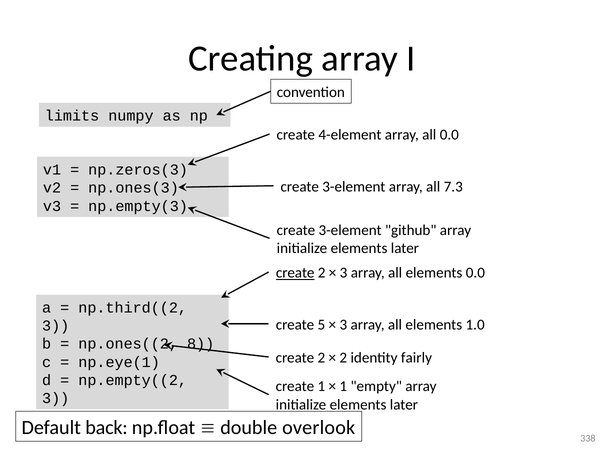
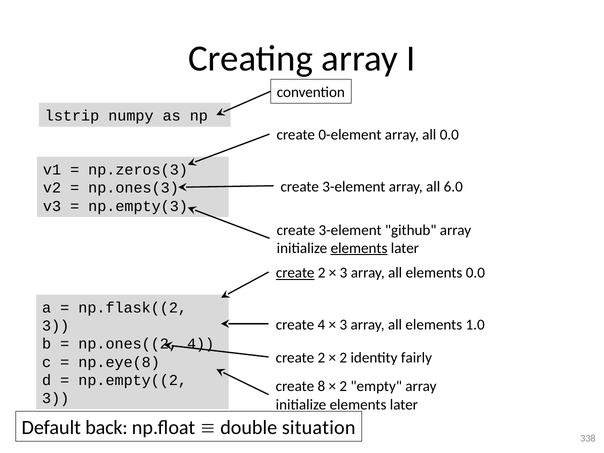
limits: limits -> lstrip (72, 116)
4-element: 4-element -> 0-element (350, 135)
7.3: 7.3 -> 6.0 (453, 187)
elements underline: none -> present (359, 248)
np.third((2: np.third((2 -> np.flask((2 (133, 308)
create 5: 5 -> 4 (321, 325)
np.ones((2 8: 8 -> 4 (201, 344)
np.eye(1: np.eye(1 -> np.eye(8 (119, 362)
create 1: 1 -> 8 (321, 386)
1: 1 -> 2 (343, 386)
overlook: overlook -> situation (319, 428)
